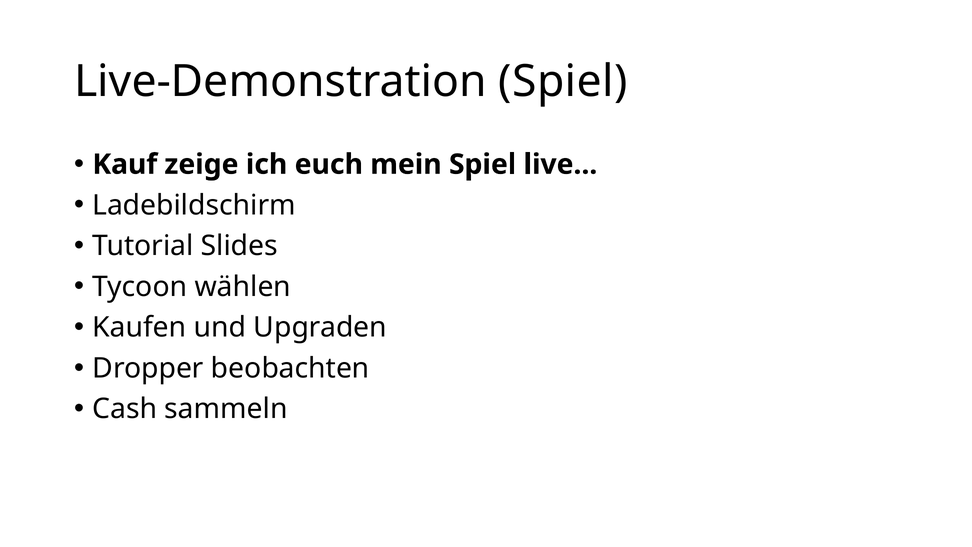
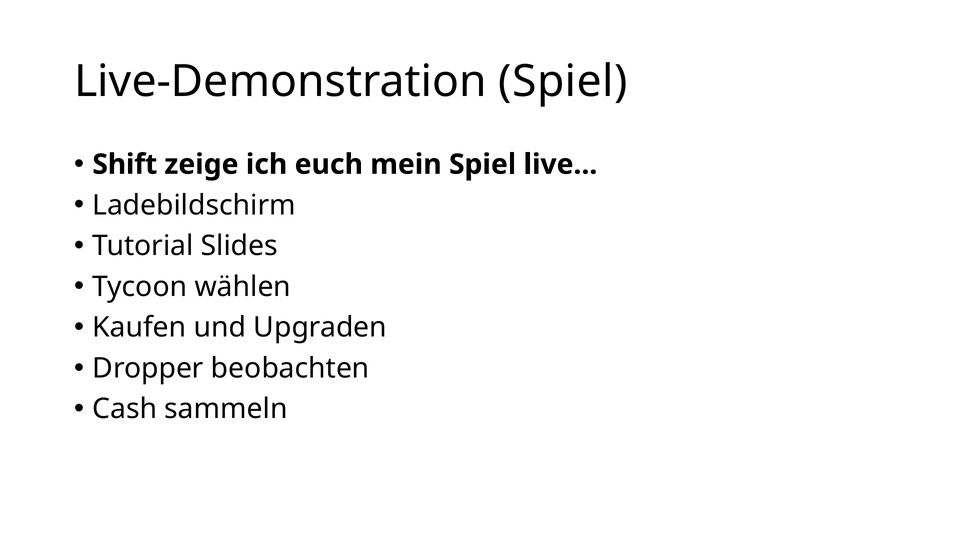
Kauf: Kauf -> Shift (125, 164)
